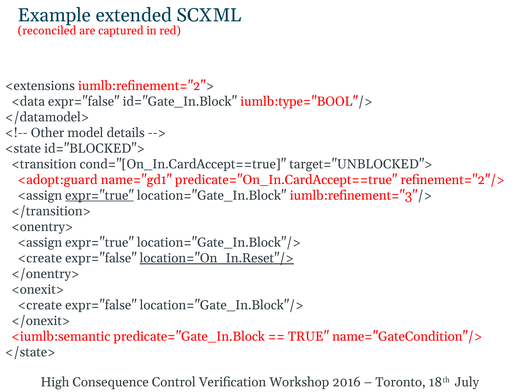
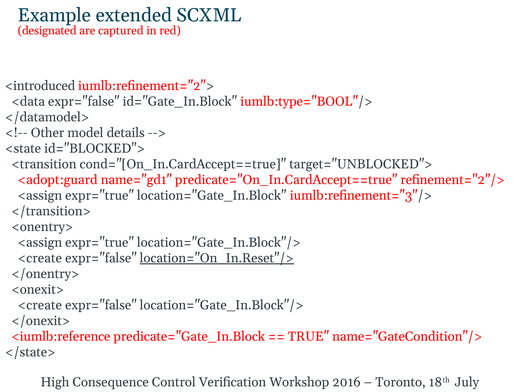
reconciled: reconciled -> designated (47, 31)
<extensions: <extensions -> <introduced (40, 86)
expr="true underline: present -> none (100, 196)
<iumlb:semantic: <iumlb:semantic -> <iumlb:reference (61, 337)
